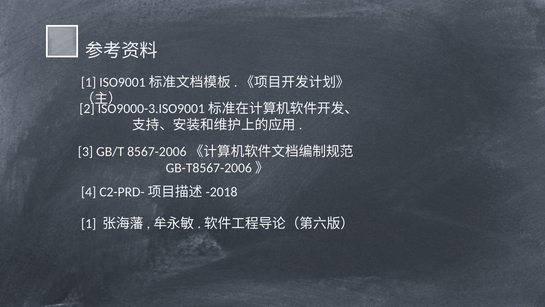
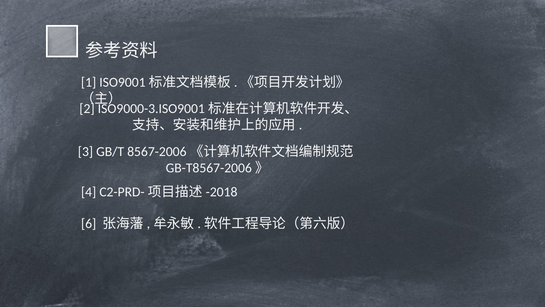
1: 1 -> 6 (89, 223)
